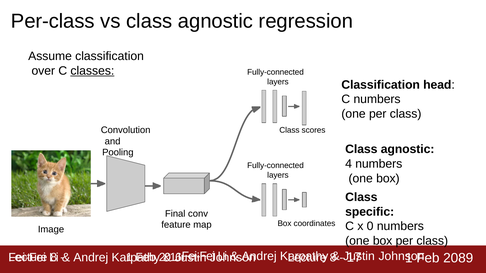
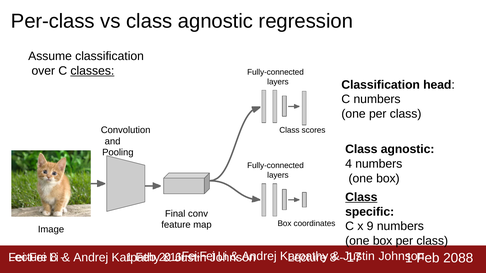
Class underline: none -> present (361, 197)
0: 0 -> 9 (370, 227)
2089: 2089 -> 2088 (458, 258)
